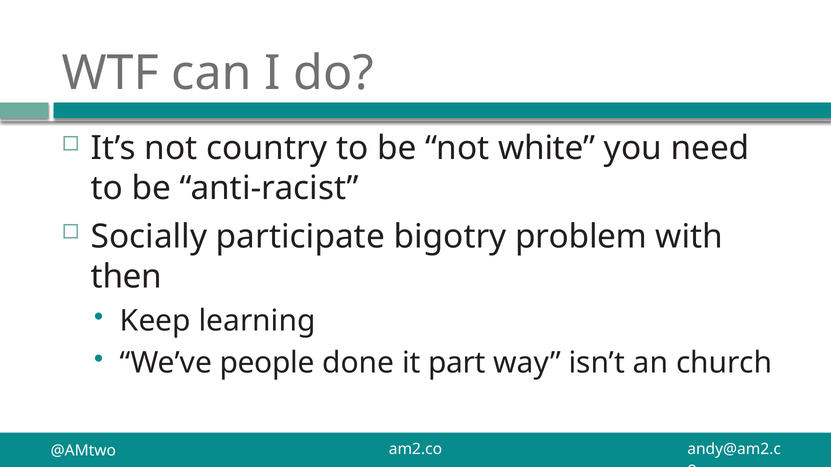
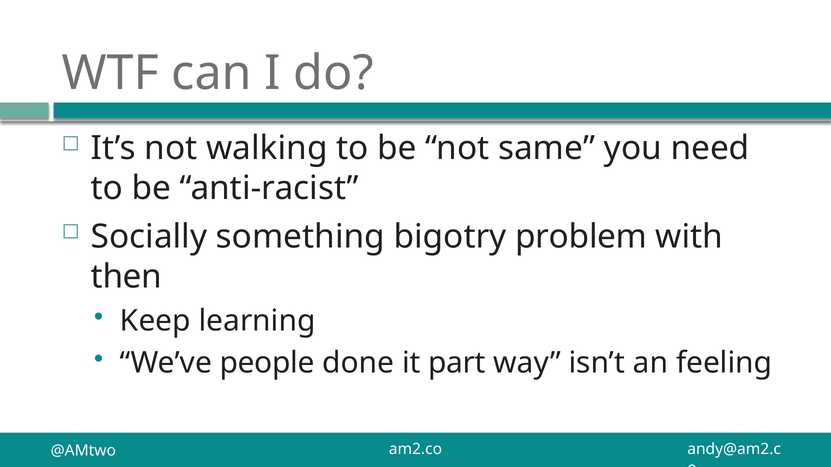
country: country -> walking (267, 148)
white: white -> same (547, 148)
participate: participate -> something (300, 237)
church: church -> feeling (724, 363)
